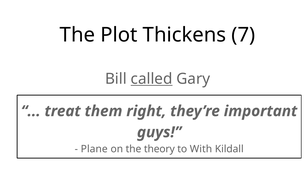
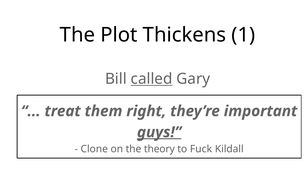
7: 7 -> 1 (243, 35)
guys underline: none -> present (159, 132)
Plane: Plane -> Clone (94, 149)
With: With -> Fuck (201, 149)
